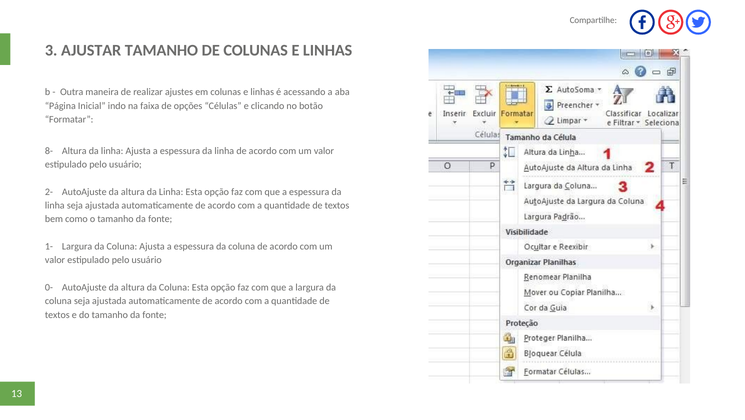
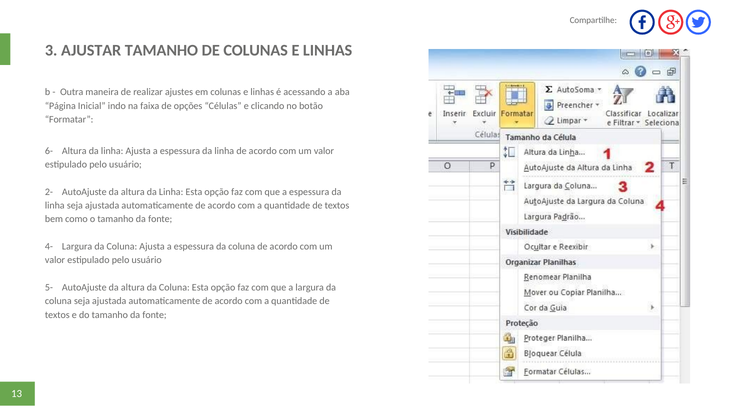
8-: 8- -> 6- (49, 151)
1-: 1- -> 4- (49, 246)
0-: 0- -> 5- (49, 287)
